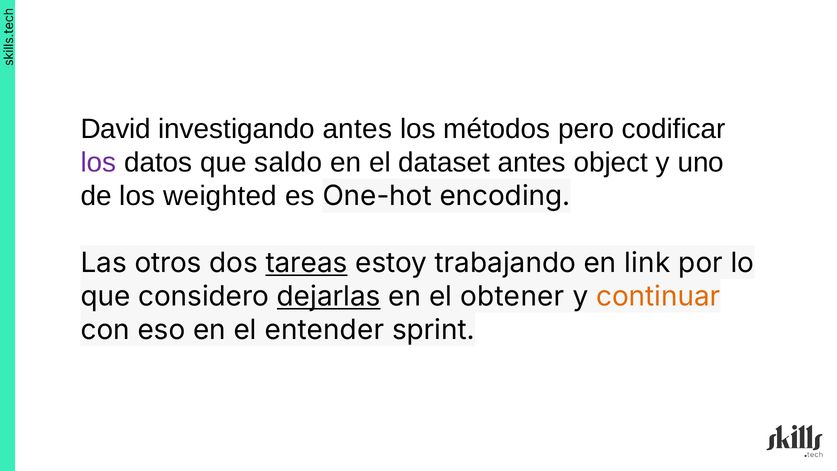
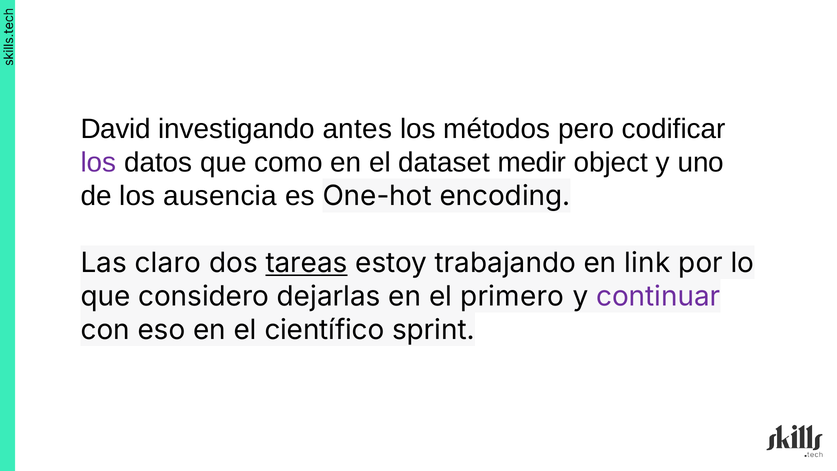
saldo: saldo -> como (288, 163)
dataset antes: antes -> medir (532, 163)
weighted: weighted -> ausencia (220, 196)
otros: otros -> claro (168, 263)
dejarlas underline: present -> none (329, 297)
obtener: obtener -> primero (512, 297)
continuar colour: orange -> purple (658, 297)
entender: entender -> científico (324, 330)
